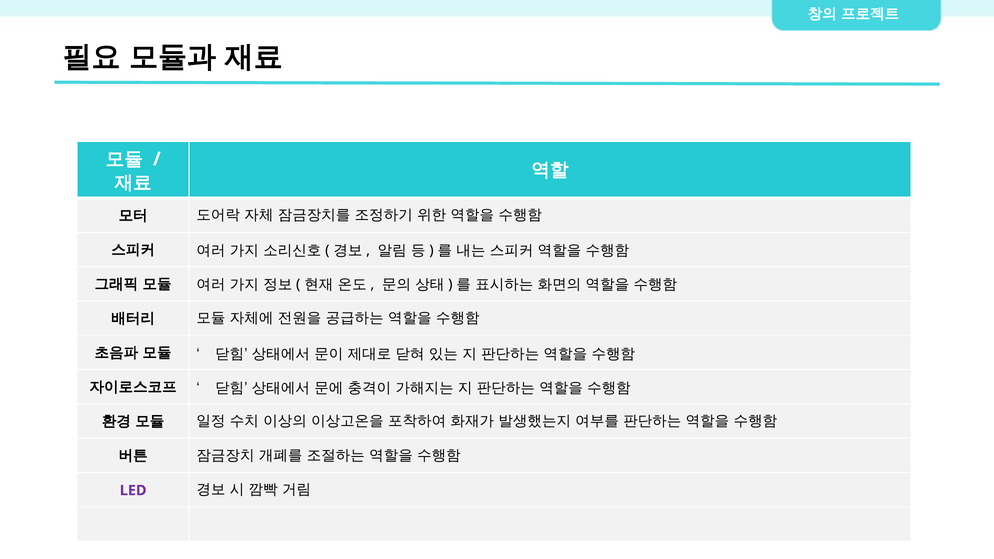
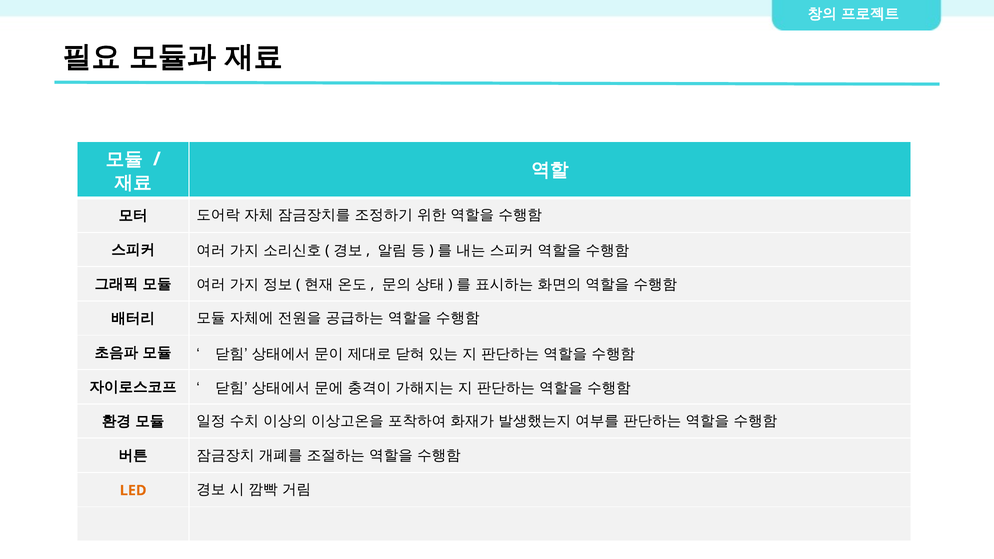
LED colour: purple -> orange (133, 491)
